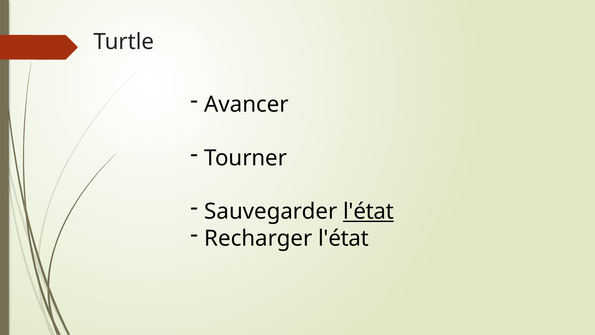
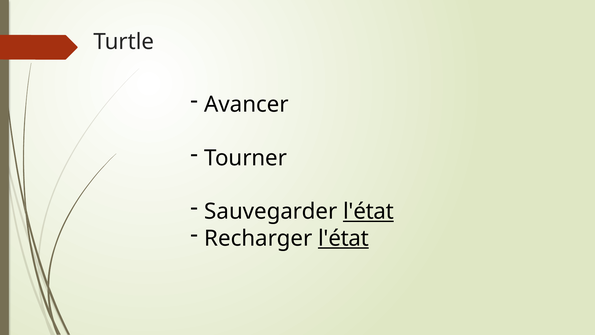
l'état underline: none -> present (343, 238)
